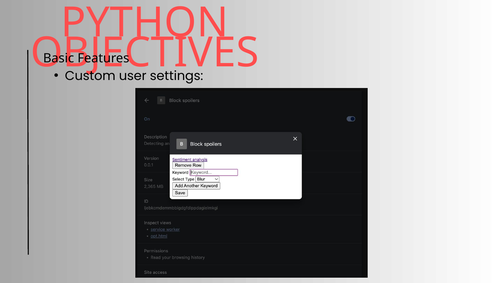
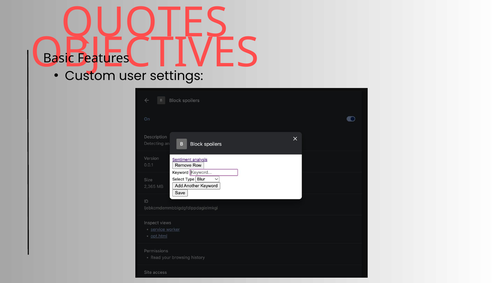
PYTHON: PYTHON -> QUOTES (145, 23)
